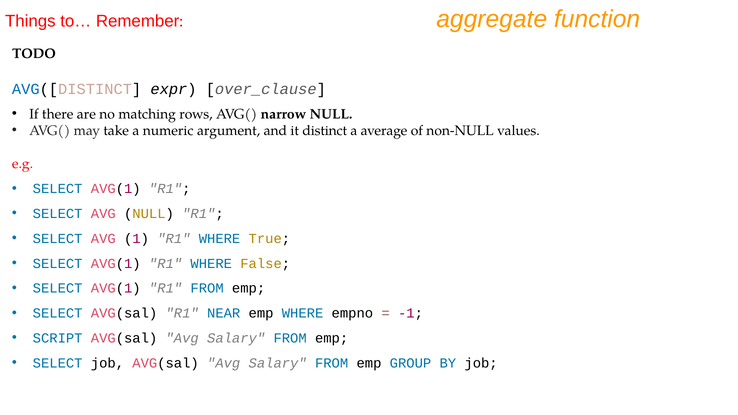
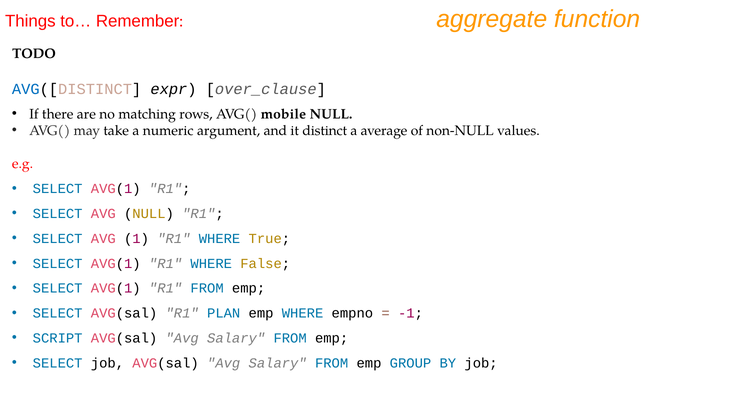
narrow: narrow -> mobile (283, 114)
NEAR: NEAR -> PLAN (224, 313)
